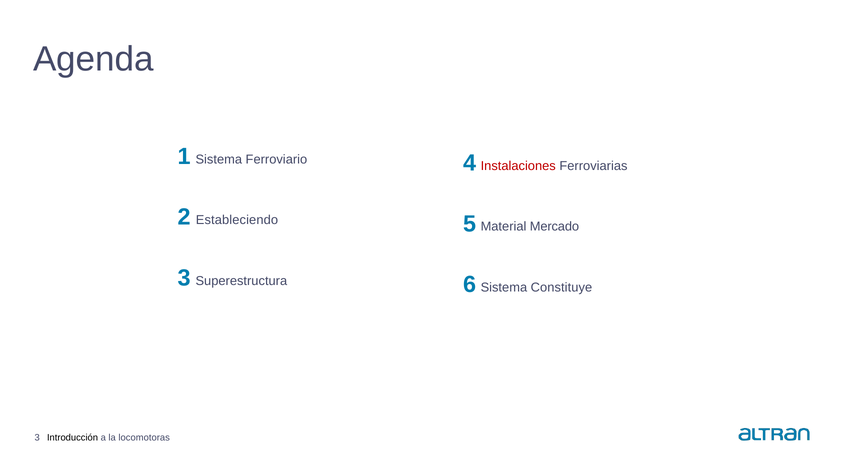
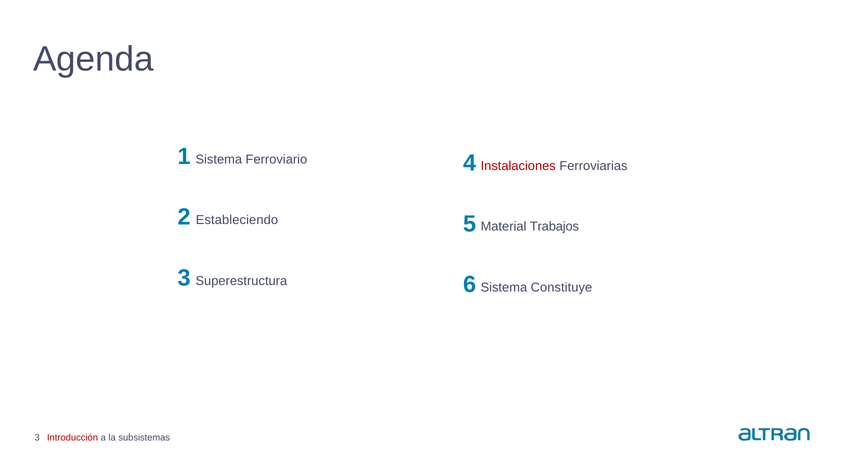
Mercado: Mercado -> Trabajos (554, 226)
Introducción colour: black -> red (73, 437)
locomotoras: locomotoras -> subsistemas (144, 437)
